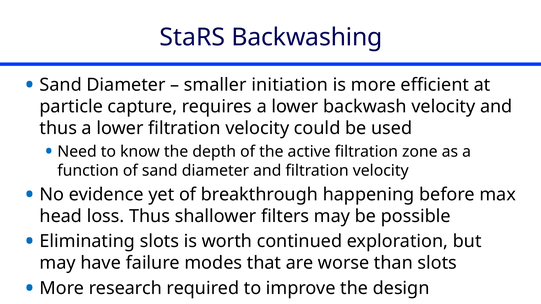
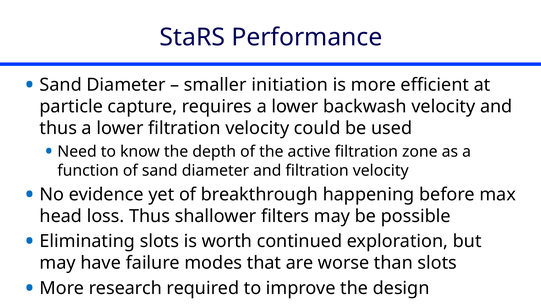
Backwashing: Backwashing -> Performance (307, 37)
